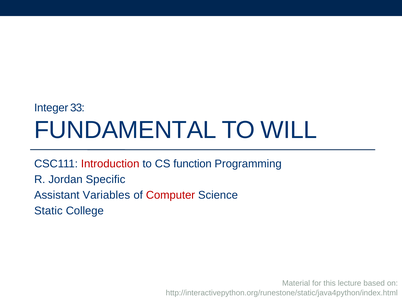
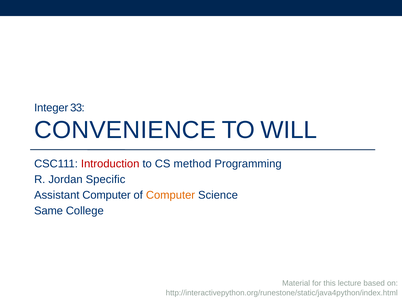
FUNDAMENTAL: FUNDAMENTAL -> CONVENIENCE (125, 130)
function: function -> method (192, 164)
Assistant Variables: Variables -> Computer (107, 195)
Computer colour: red -> orange (170, 195)
Static: Static -> Same (49, 211)
